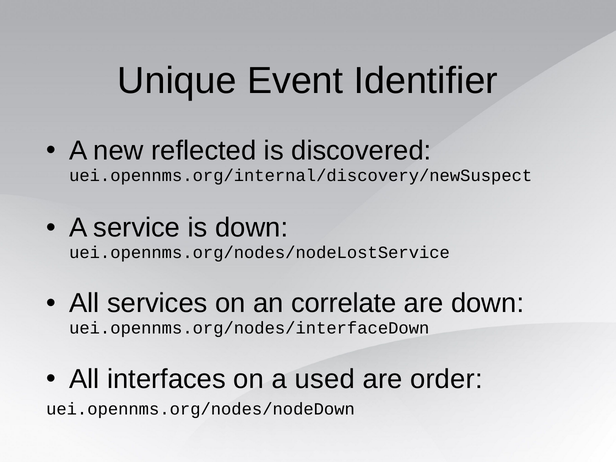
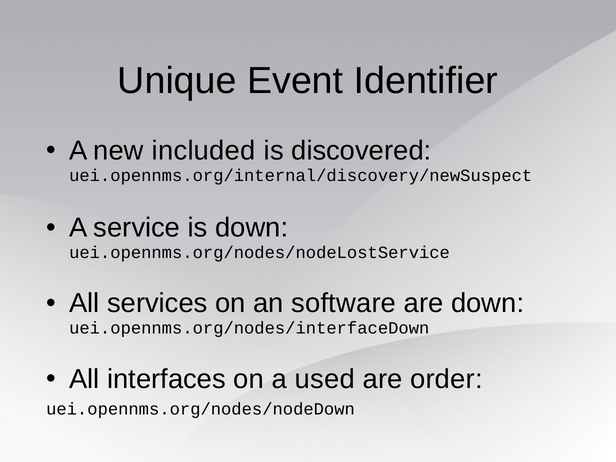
reflected: reflected -> included (204, 151)
correlate: correlate -> software (344, 303)
